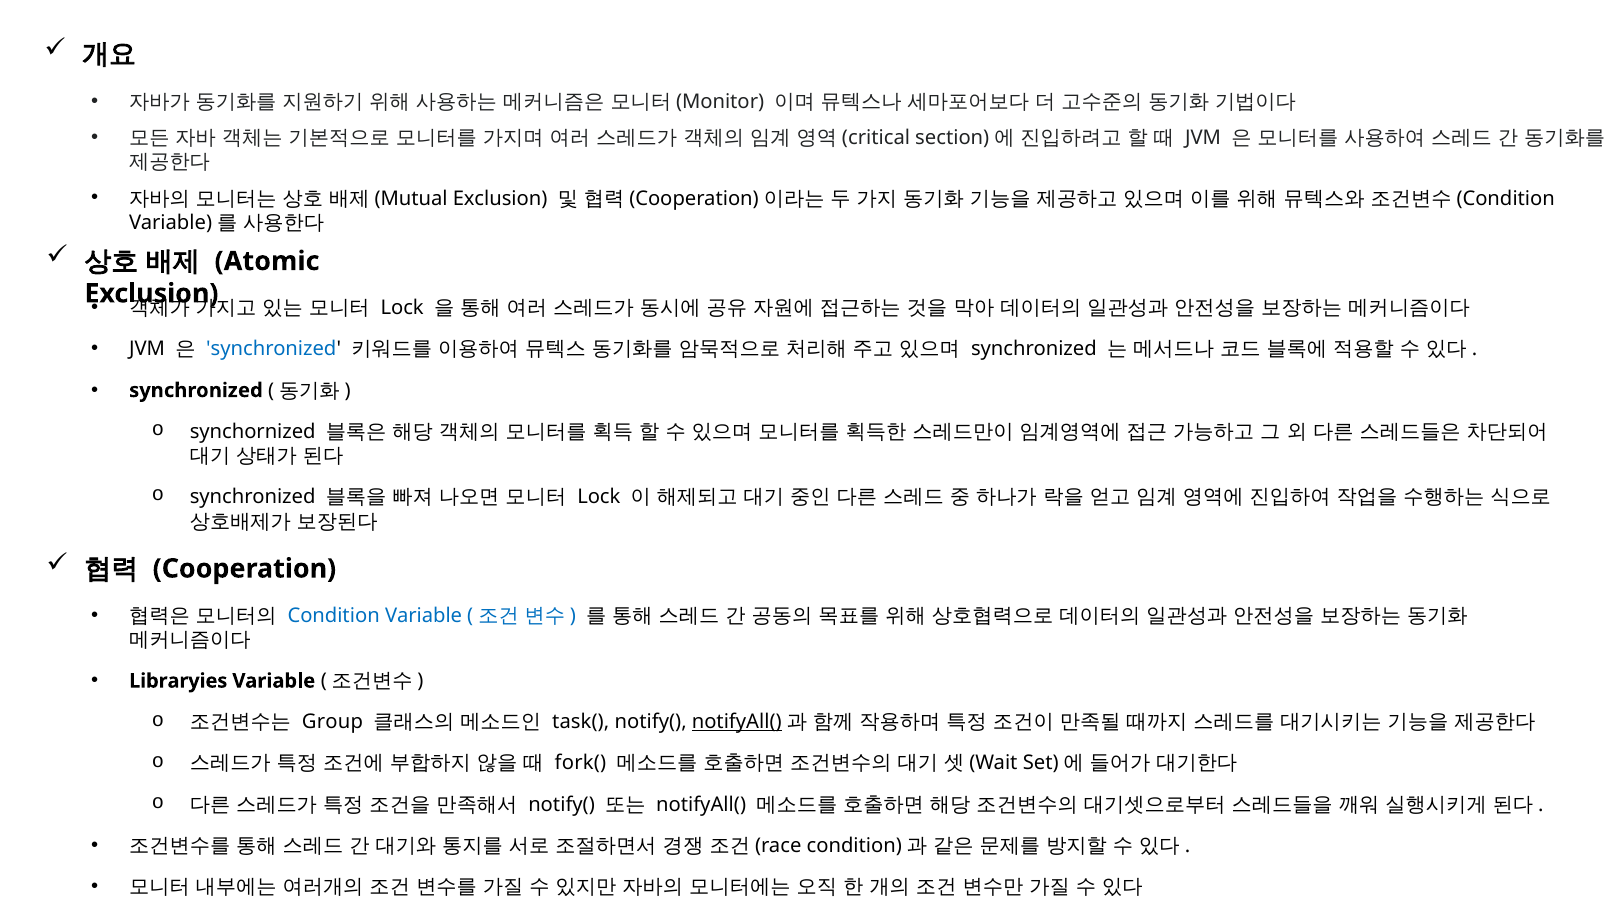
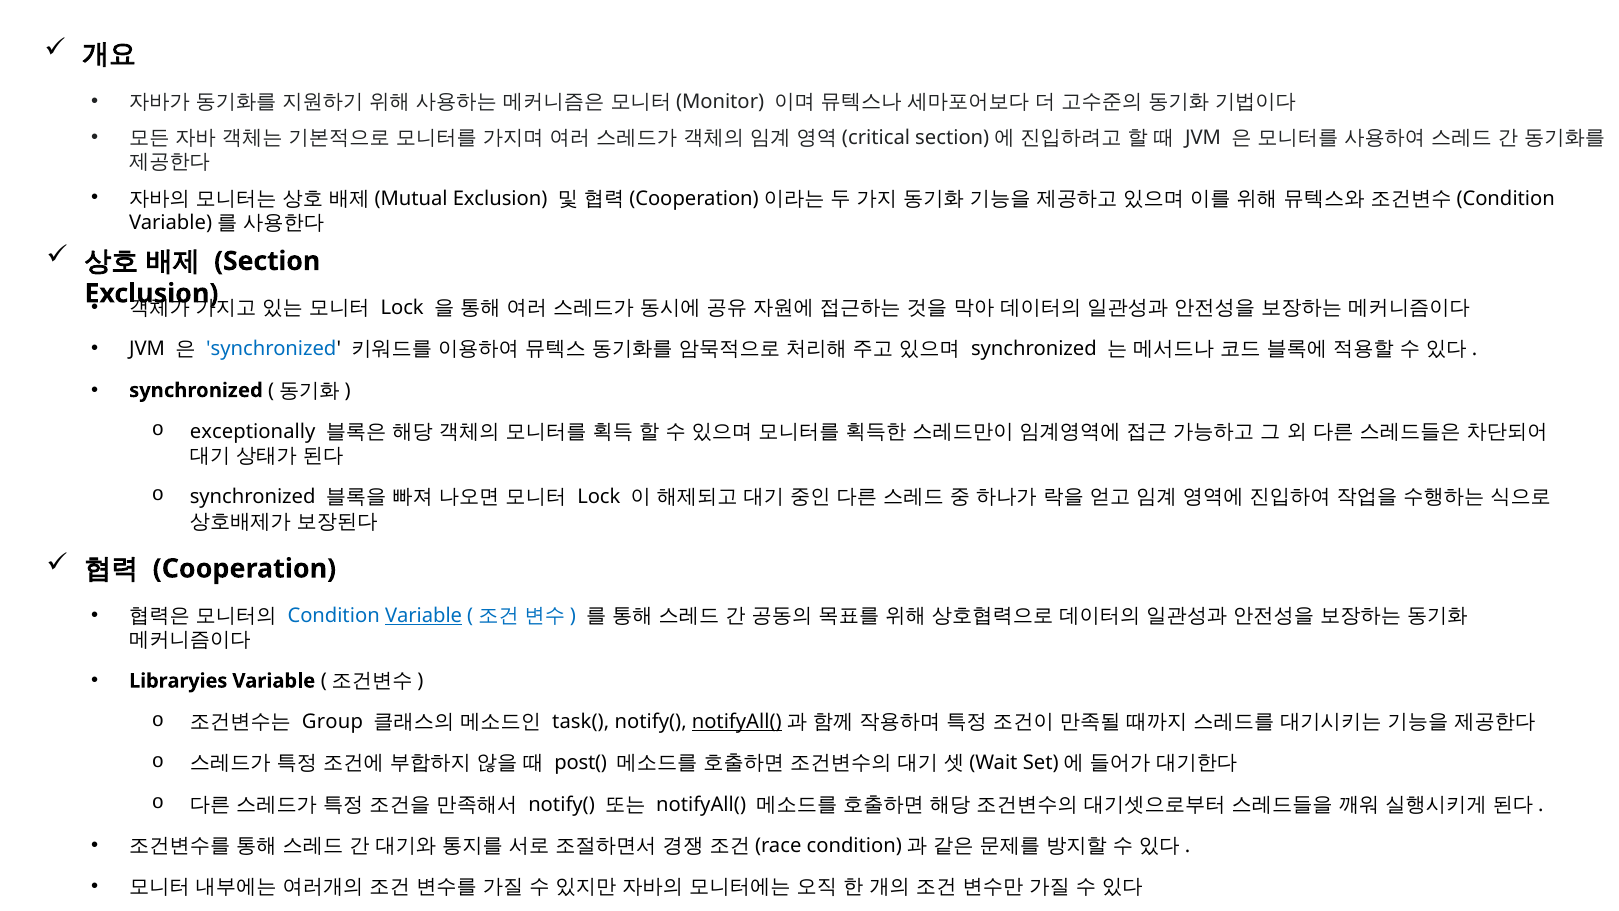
Atomic: Atomic -> Section (267, 261)
synchornized: synchornized -> exceptionally (253, 431)
Variable underline: none -> present (424, 615)
fork(: fork( -> post( (581, 763)
